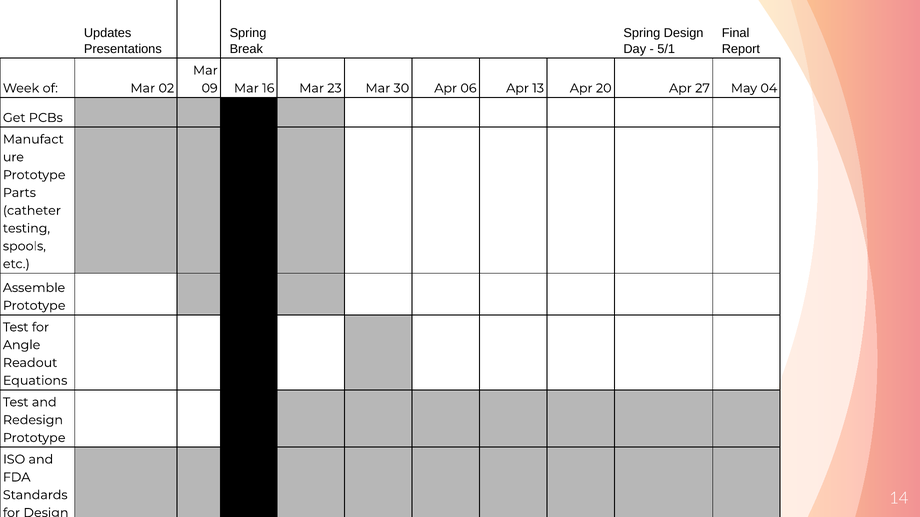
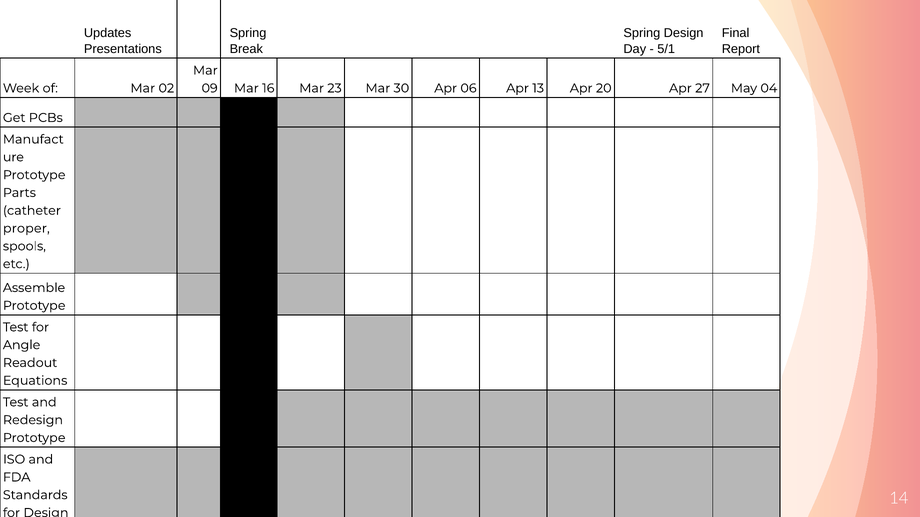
testing: testing -> proper (26, 229)
